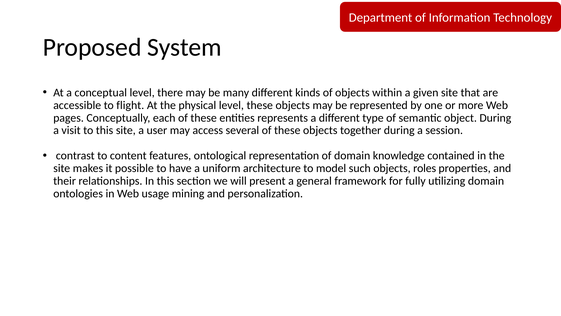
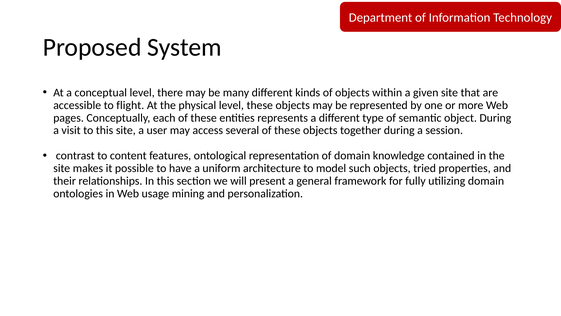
roles: roles -> tried (425, 168)
